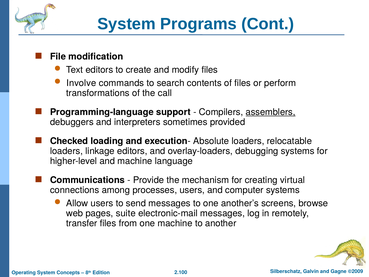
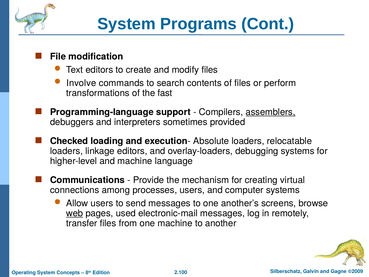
call: call -> fast (165, 93)
web underline: none -> present (75, 213)
suite: suite -> used (126, 213)
